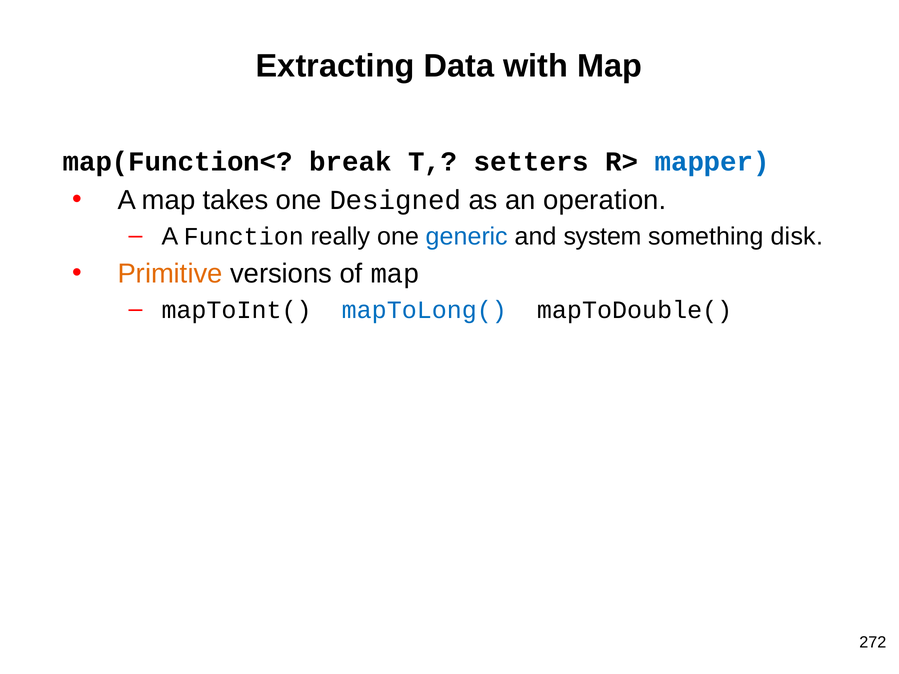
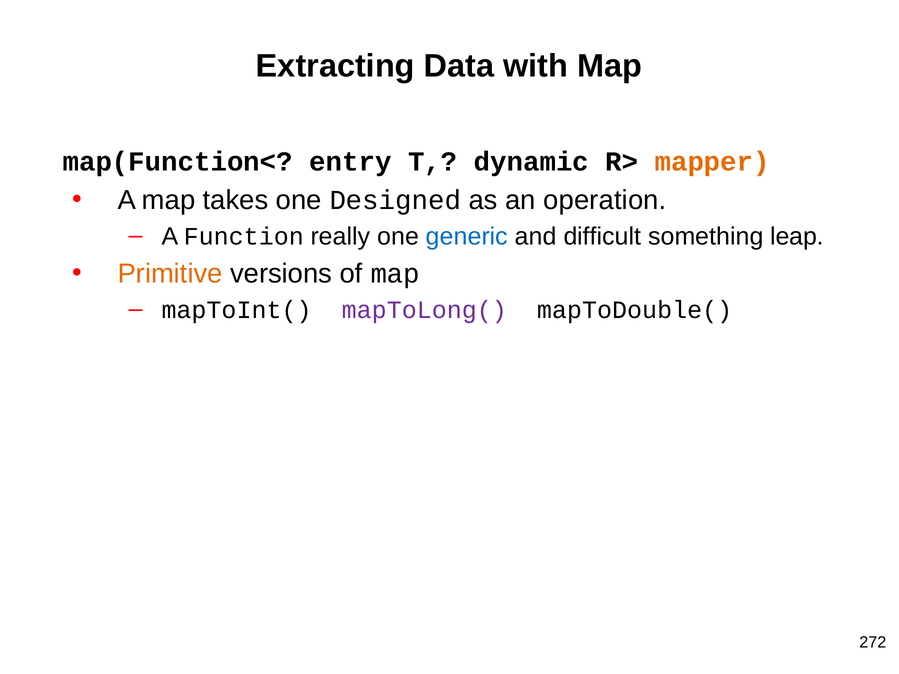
break: break -> entry (350, 162)
setters: setters -> dynamic (531, 162)
mapper colour: blue -> orange (712, 162)
system: system -> difficult (602, 237)
disk: disk -> leap (797, 237)
mapToLong( colour: blue -> purple (424, 310)
